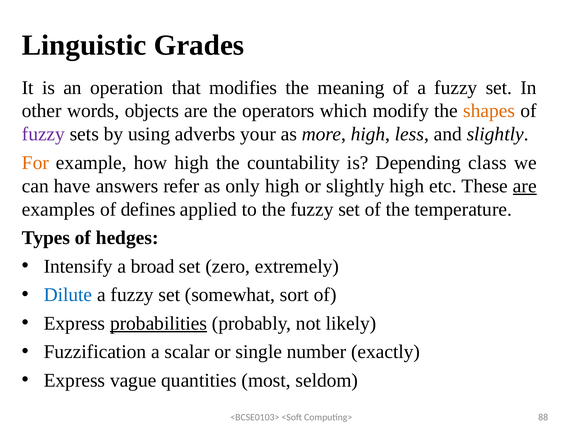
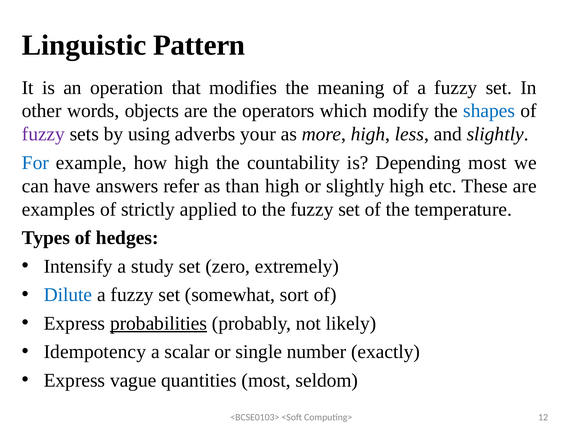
Grades: Grades -> Pattern (199, 45)
shapes colour: orange -> blue (489, 111)
For colour: orange -> blue (35, 163)
Depending class: class -> most (487, 163)
only: only -> than (243, 186)
are underline: present -> none (525, 186)
defines: defines -> strictly (148, 209)
broad: broad -> study (152, 266)
Fuzzification: Fuzzification -> Idempotency (95, 352)
88: 88 -> 12 (543, 417)
